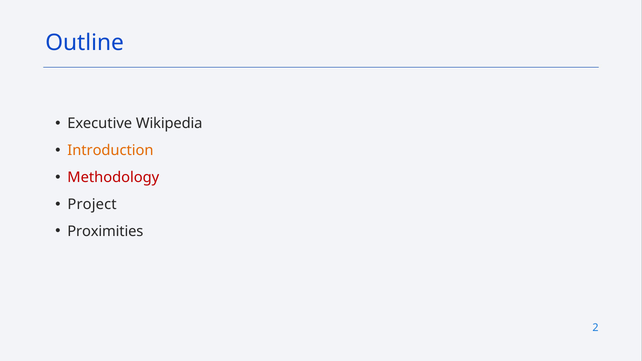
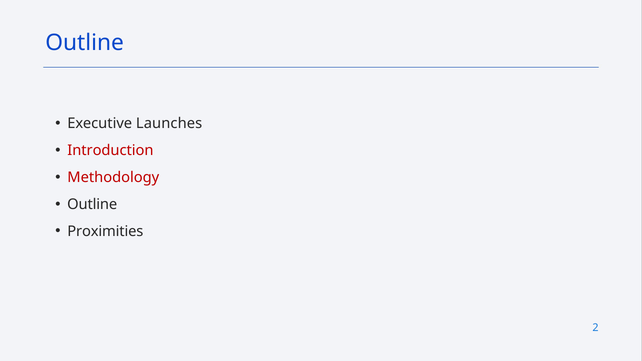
Wikipedia: Wikipedia -> Launches (169, 124)
Introduction colour: orange -> red (110, 151)
Project: Project -> Outline (92, 205)
